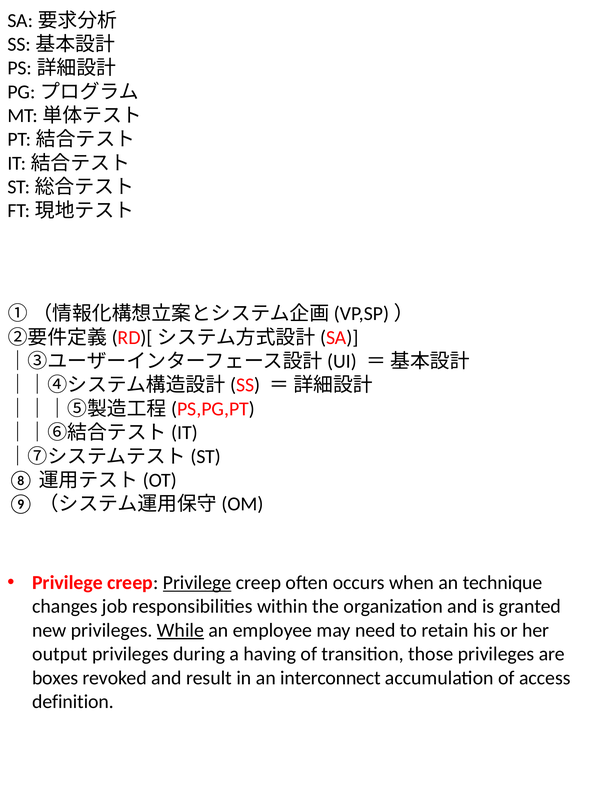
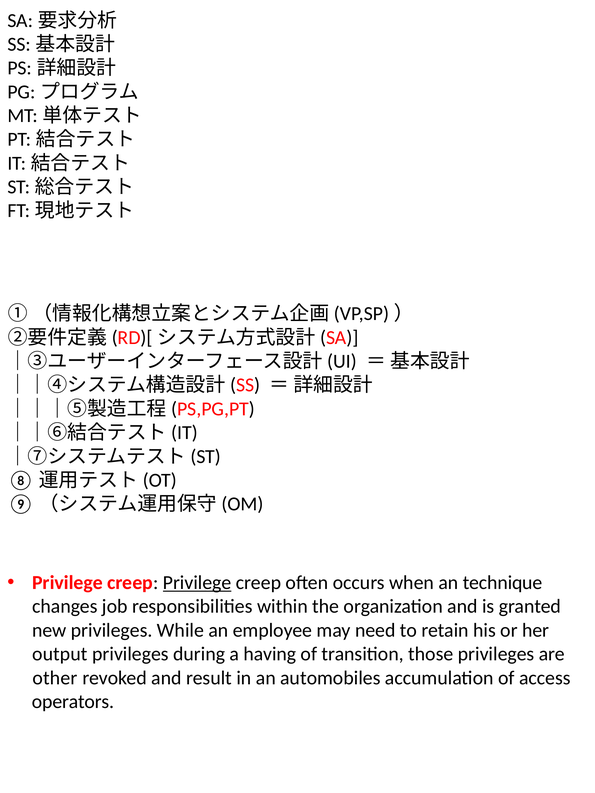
While underline: present -> none (180, 630)
boxes: boxes -> other (55, 678)
interconnect: interconnect -> automobiles (330, 678)
definition: definition -> operators (73, 702)
